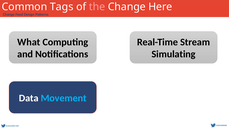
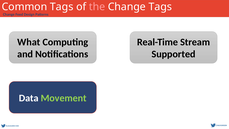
Change Here: Here -> Tags (160, 7)
Simulating: Simulating -> Supported (174, 54)
Movement colour: light blue -> light green (64, 98)
